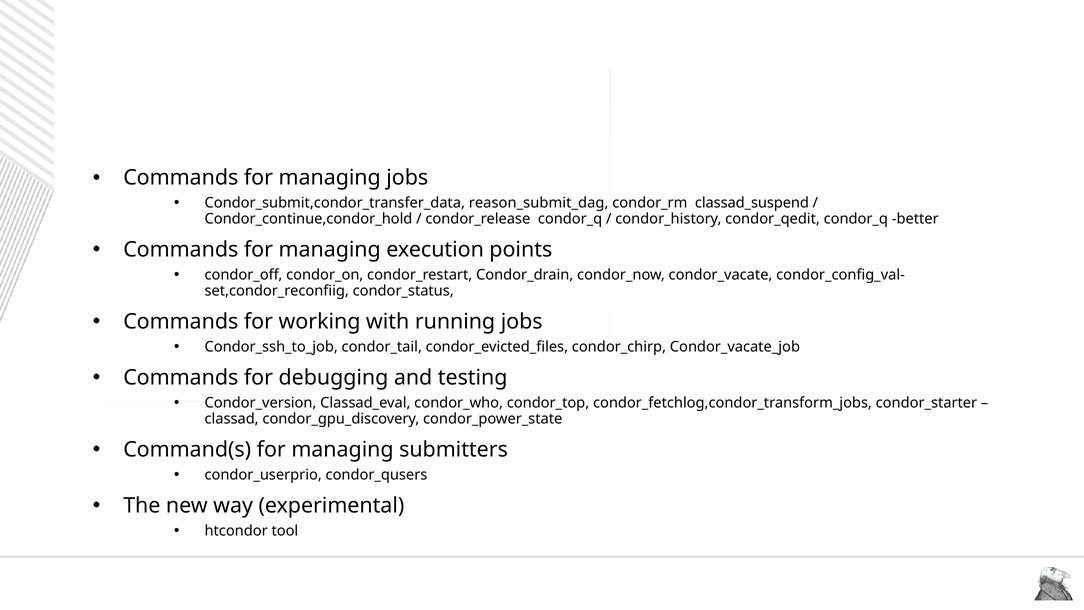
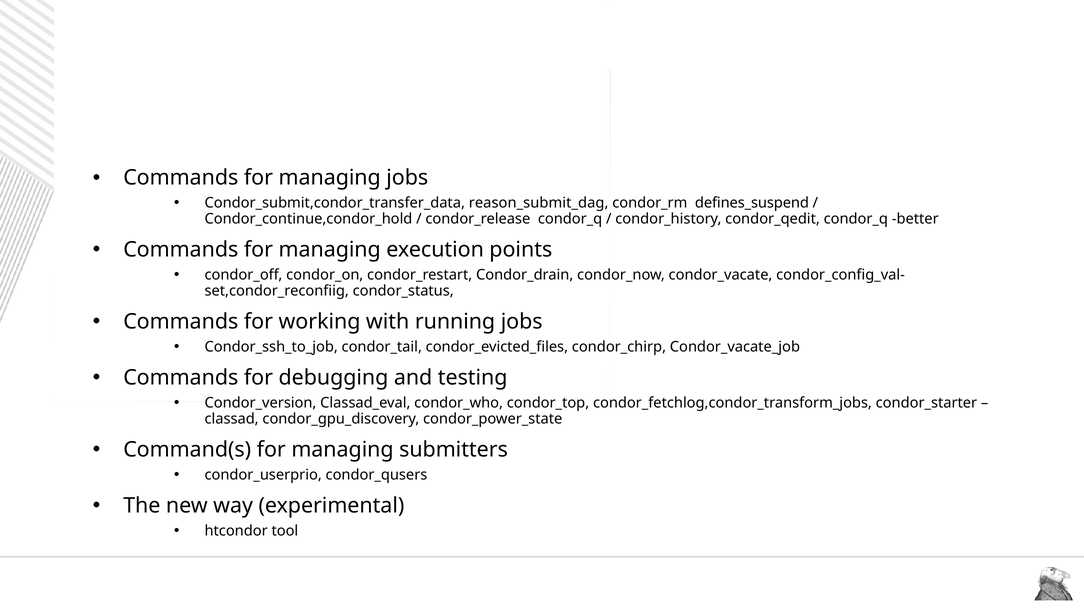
classad_suspend: classad_suspend -> defines_suspend (752, 203)
